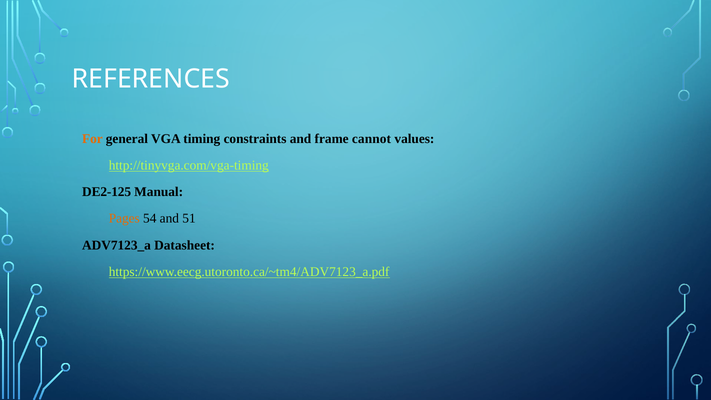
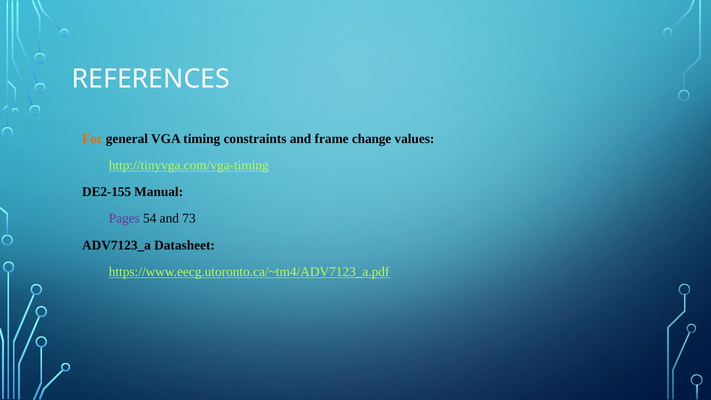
cannot: cannot -> change (372, 139)
DE2-125: DE2-125 -> DE2-155 (107, 192)
Pages colour: orange -> purple (124, 219)
51: 51 -> 73 (189, 219)
